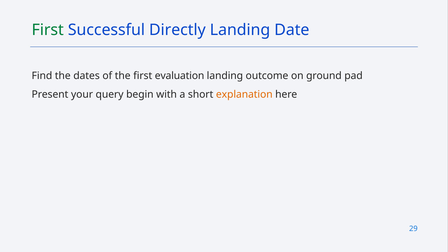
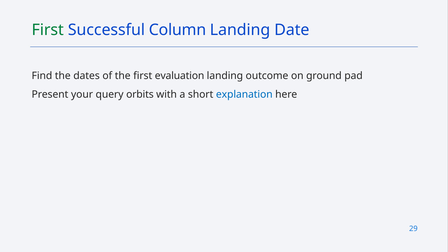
Directly: Directly -> Column (177, 30)
begin: begin -> orbits (140, 94)
explanation colour: orange -> blue (244, 94)
